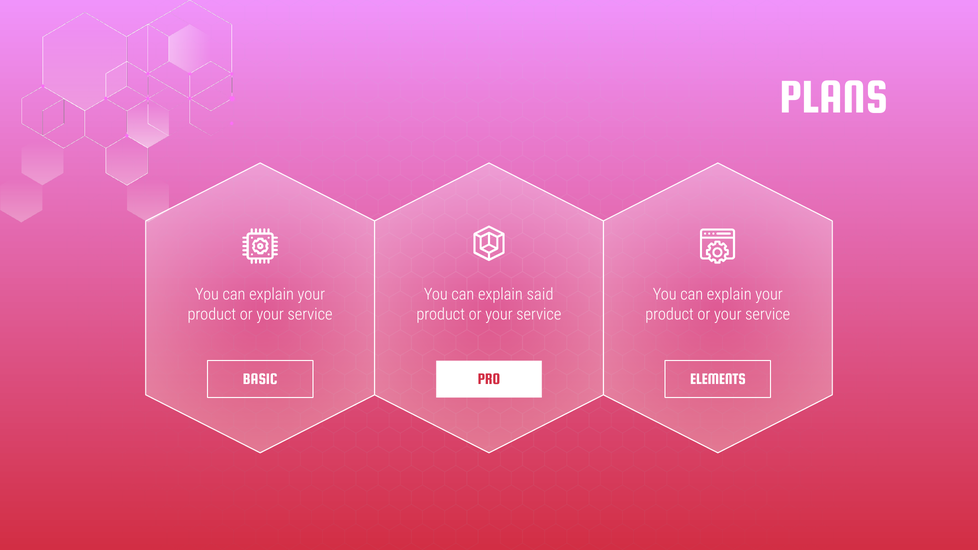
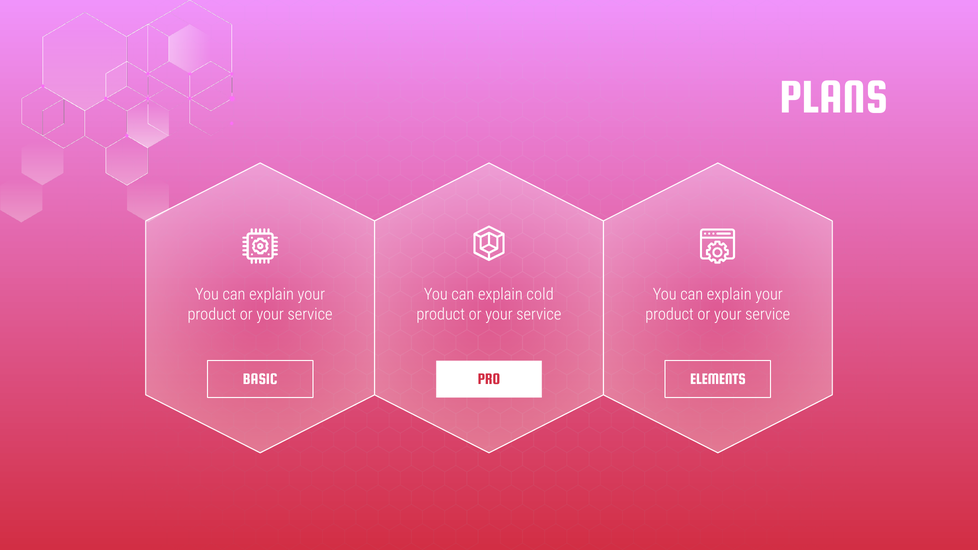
said: said -> cold (540, 295)
